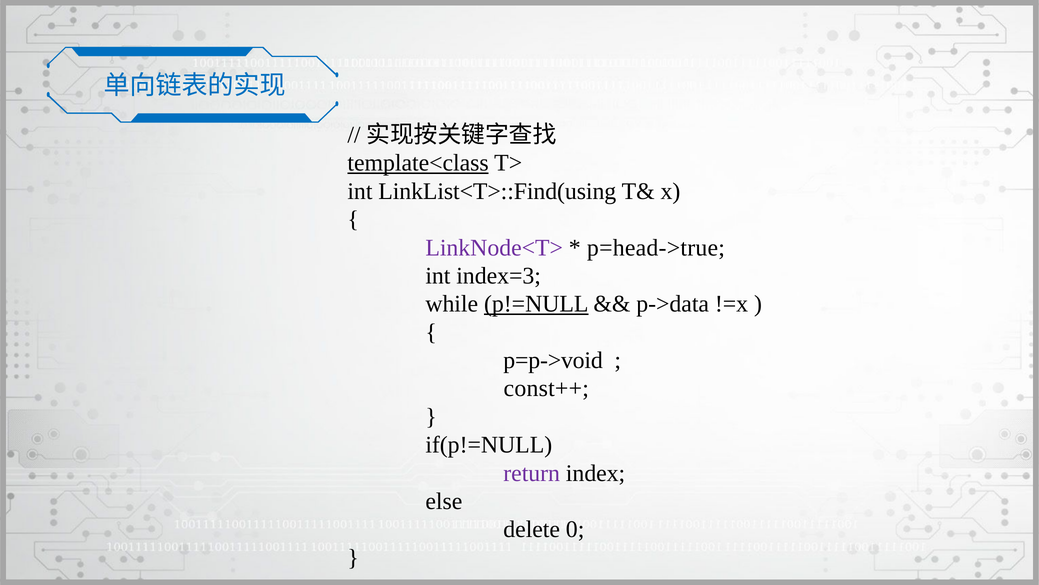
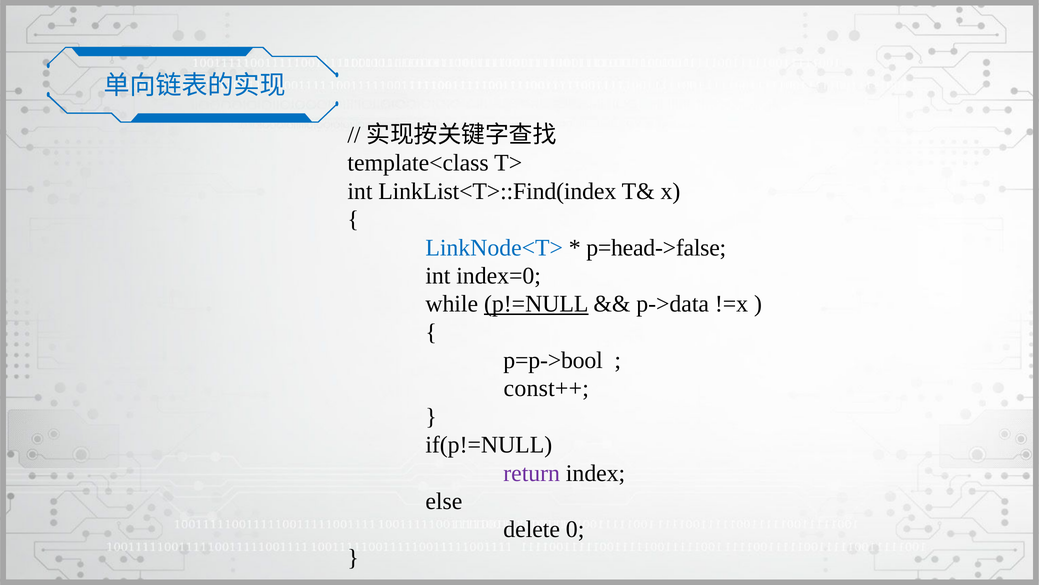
template<class underline: present -> none (418, 163)
LinkList<T>::Find(using: LinkList<T>::Find(using -> LinkList<T>::Find(index (497, 191)
LinkNode<T> colour: purple -> blue (494, 247)
p=head->true: p=head->true -> p=head->false (656, 247)
index=3: index=3 -> index=0 (499, 276)
p=p->void: p=p->void -> p=p->bool (553, 360)
